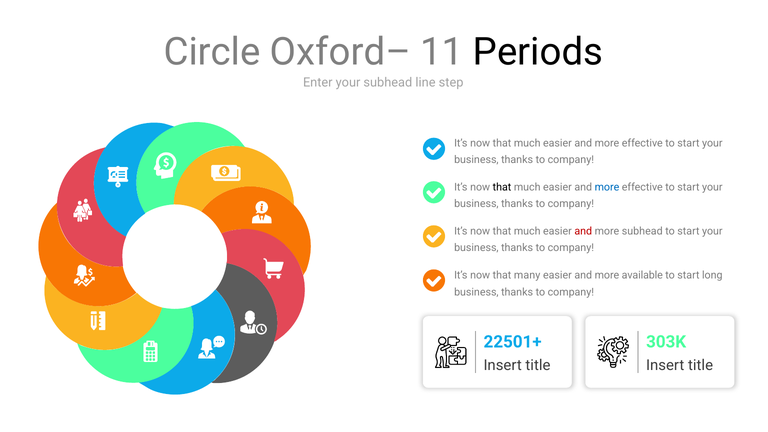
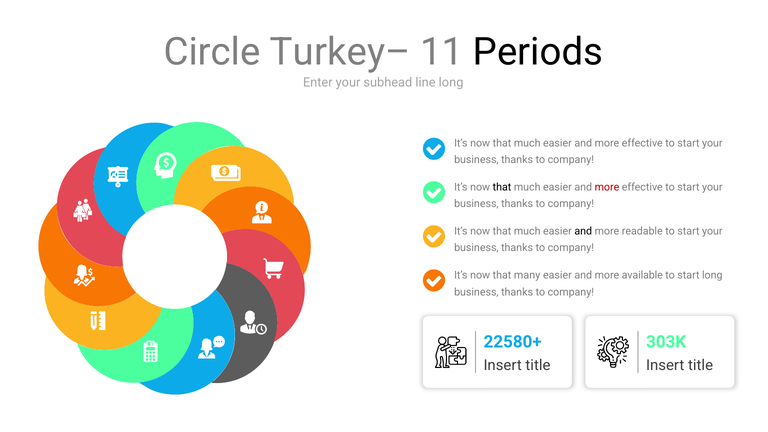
Oxford–: Oxford– -> Turkey– (340, 52)
line step: step -> long (451, 82)
more colour: blue -> red (607, 187)
and colour: red -> black (583, 231)
more subhead: subhead -> readable (642, 231)
22501+: 22501+ -> 22580+ (513, 342)
